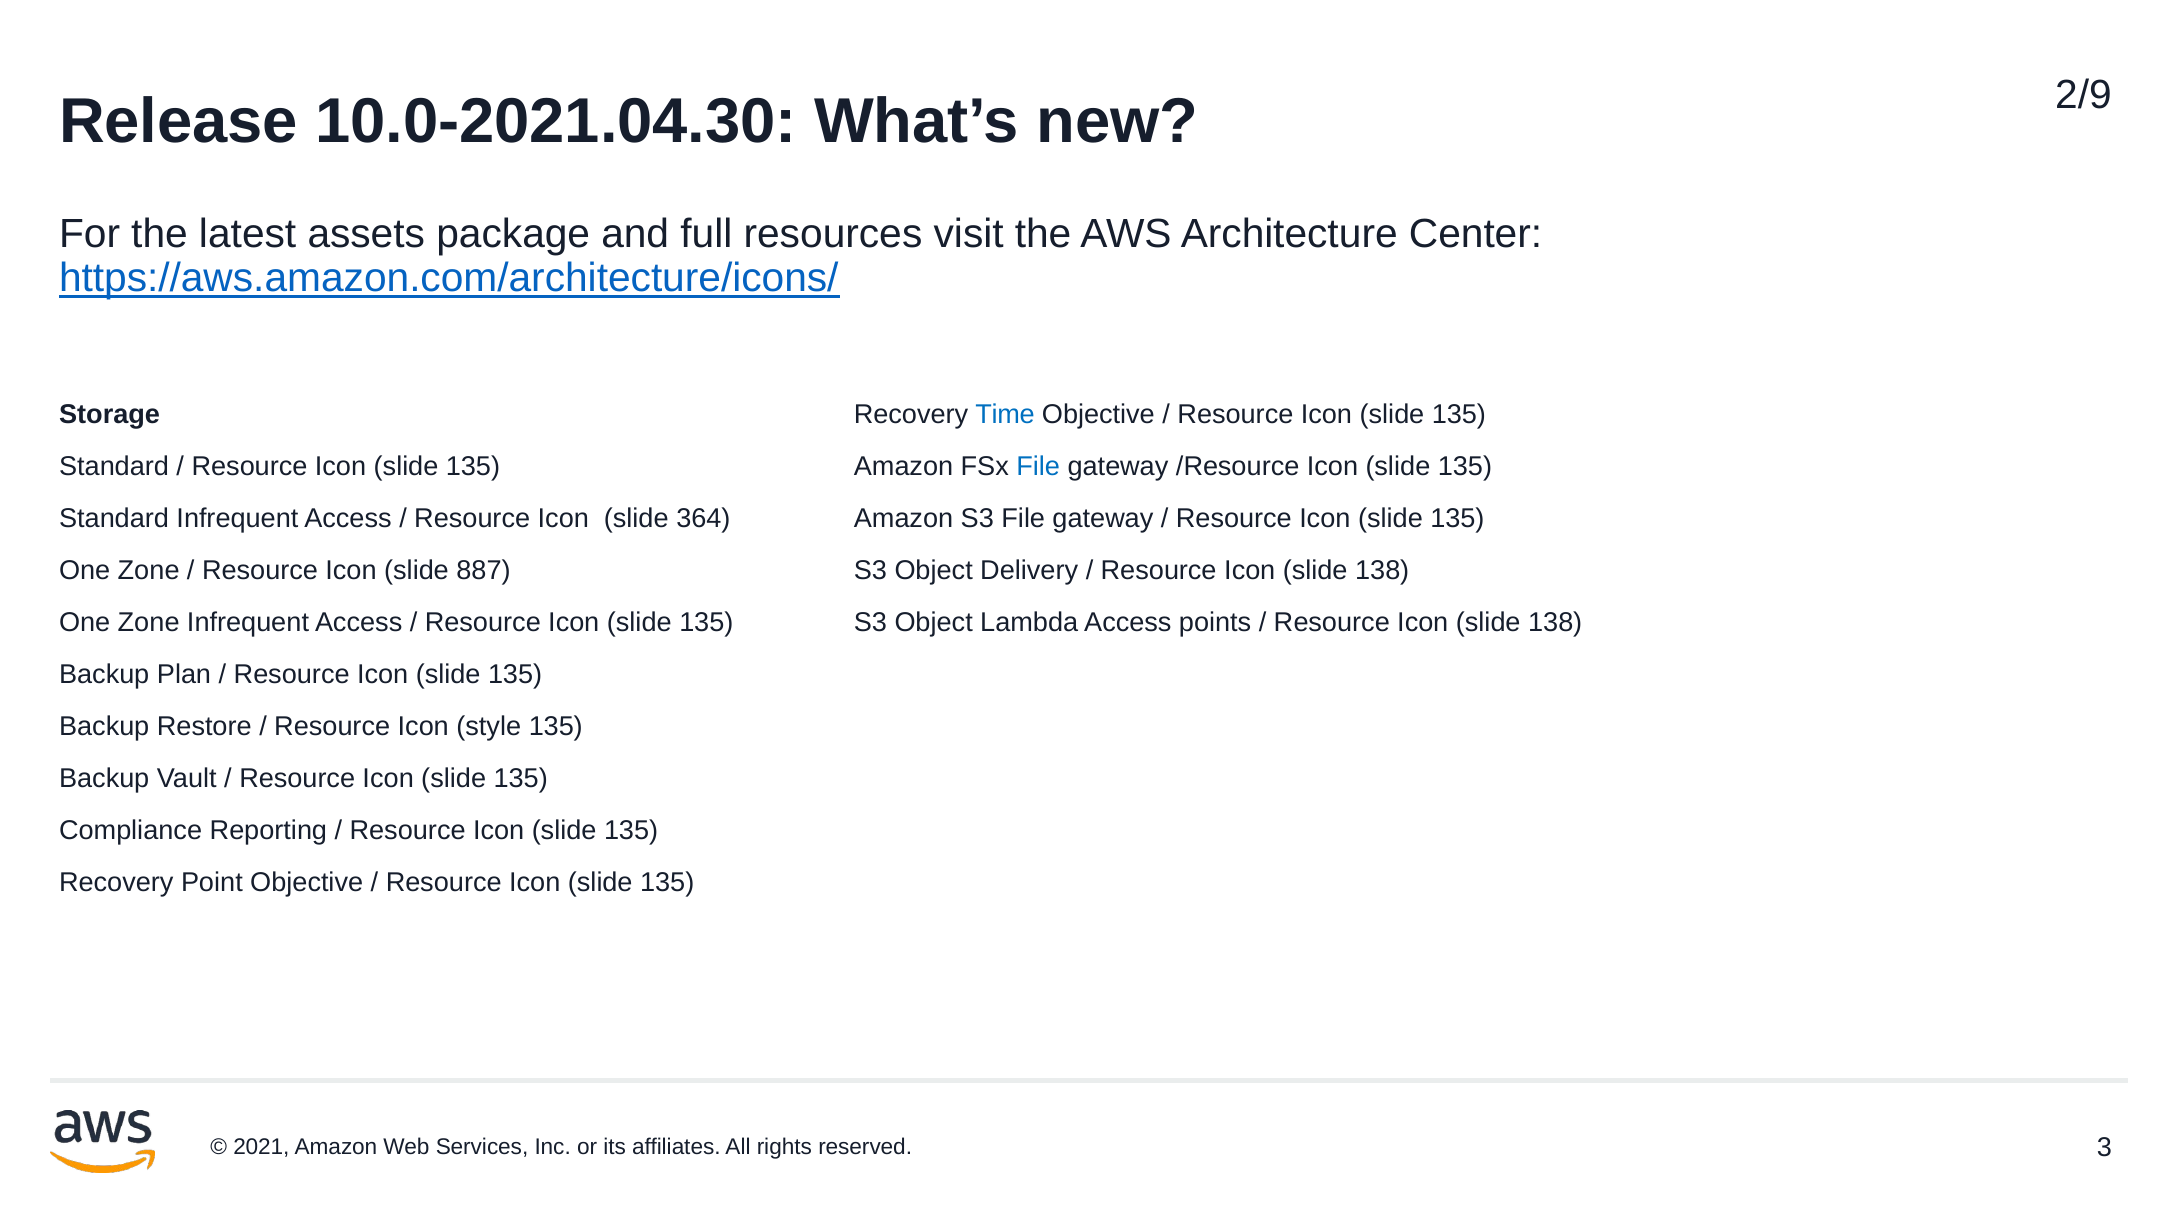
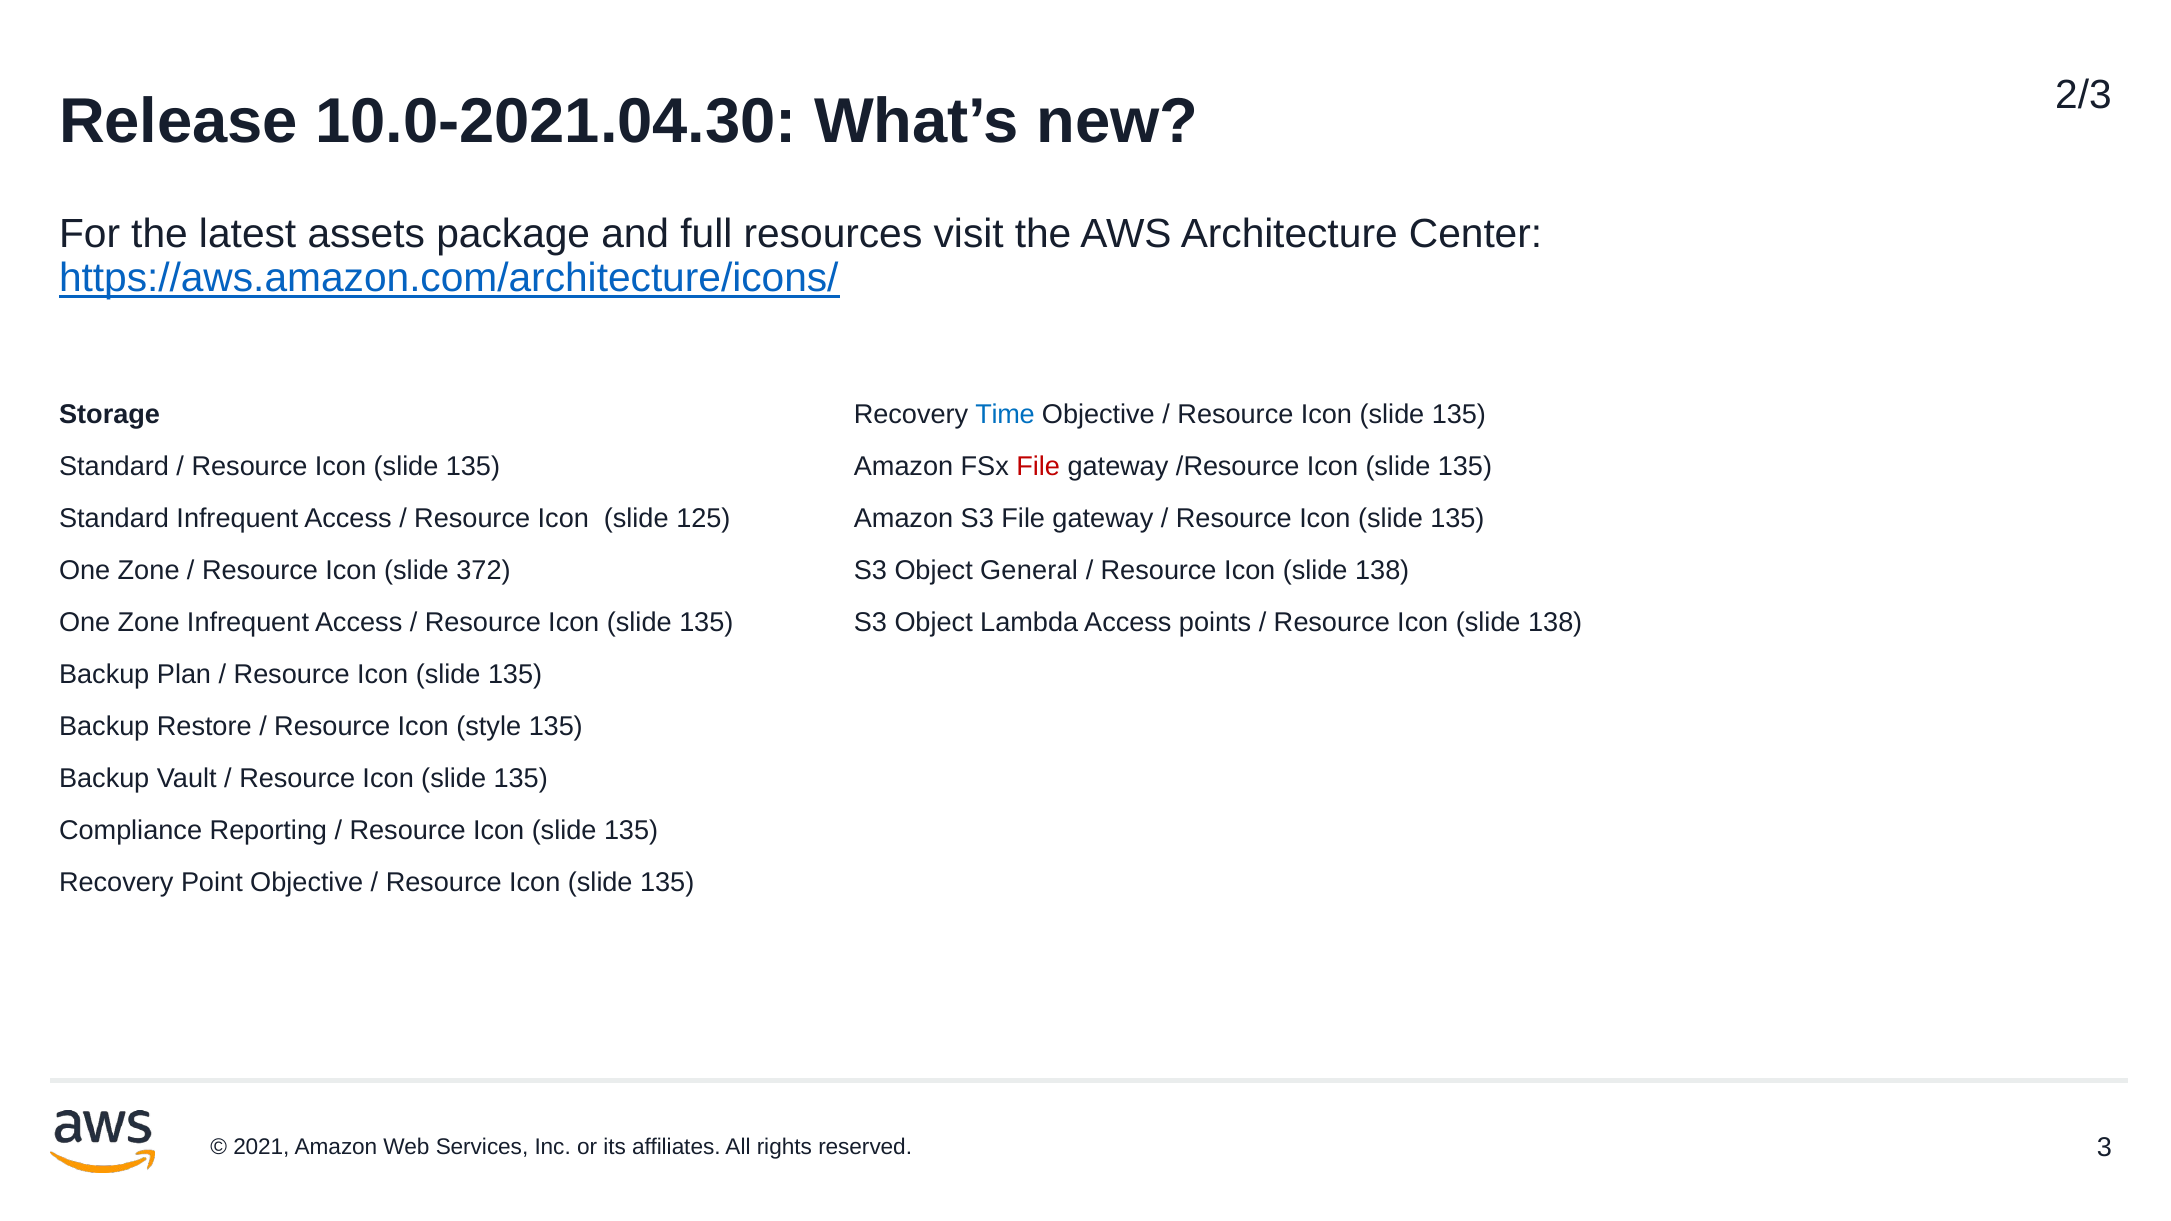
2/9: 2/9 -> 2/3 (2083, 95)
File colour: blue -> red (1038, 467)
364: 364 -> 125 (703, 519)
887: 887 -> 372 (484, 571)
Delivery: Delivery -> General (1029, 571)
